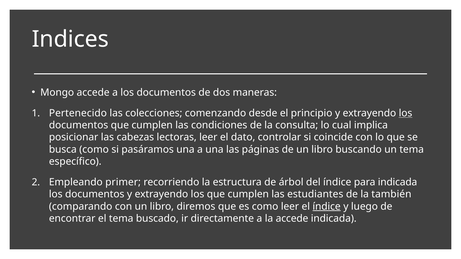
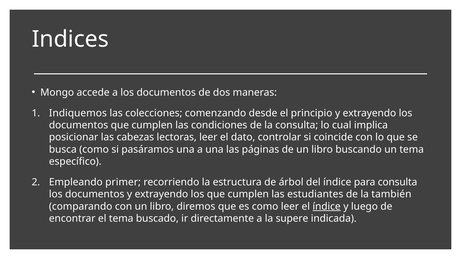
Pertenecido: Pertenecido -> Indiquemos (78, 113)
los underline: present -> none (406, 113)
para indicada: indicada -> consulta (398, 182)
la accede: accede -> supere (292, 219)
